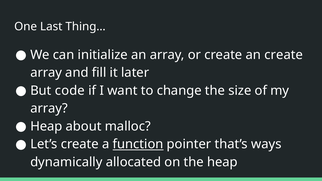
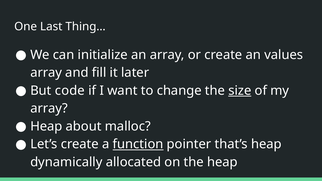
an create: create -> values (284, 55)
size underline: none -> present (240, 91)
that’s ways: ways -> heap (266, 144)
